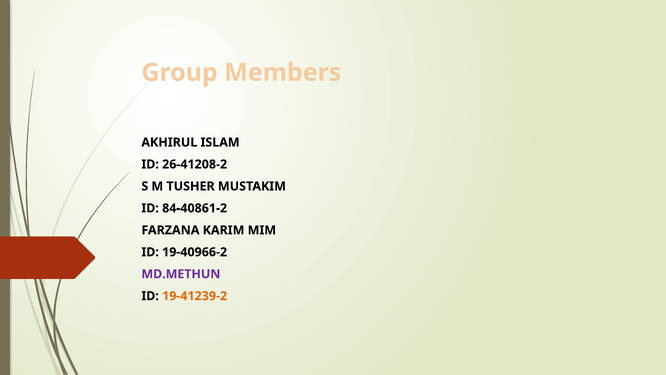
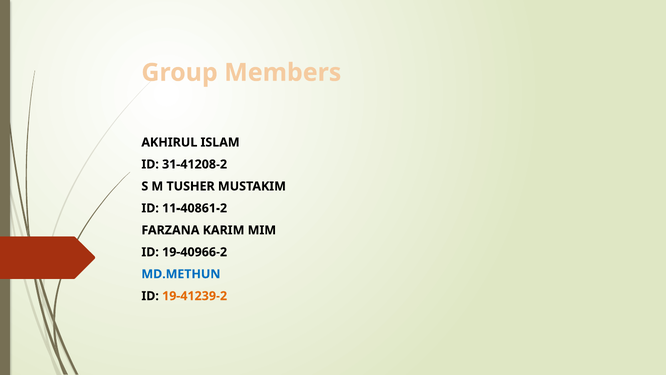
26-41208-2: 26-41208-2 -> 31-41208-2 (195, 164)
84-40861-2: 84-40861-2 -> 11-40861-2 (195, 208)
MD.METHUN colour: purple -> blue (181, 274)
